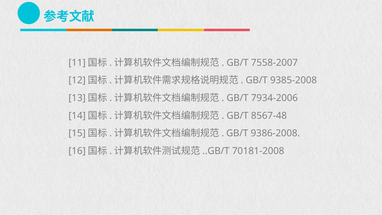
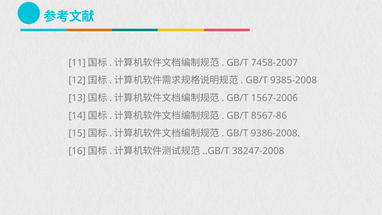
7558-2007: 7558-2007 -> 7458-2007 (274, 63)
7934-2006: 7934-2006 -> 1567-2006 (274, 98)
8567-48: 8567-48 -> 8567-86 (269, 116)
70181-2008: 70181-2008 -> 38247-2008 (258, 151)
